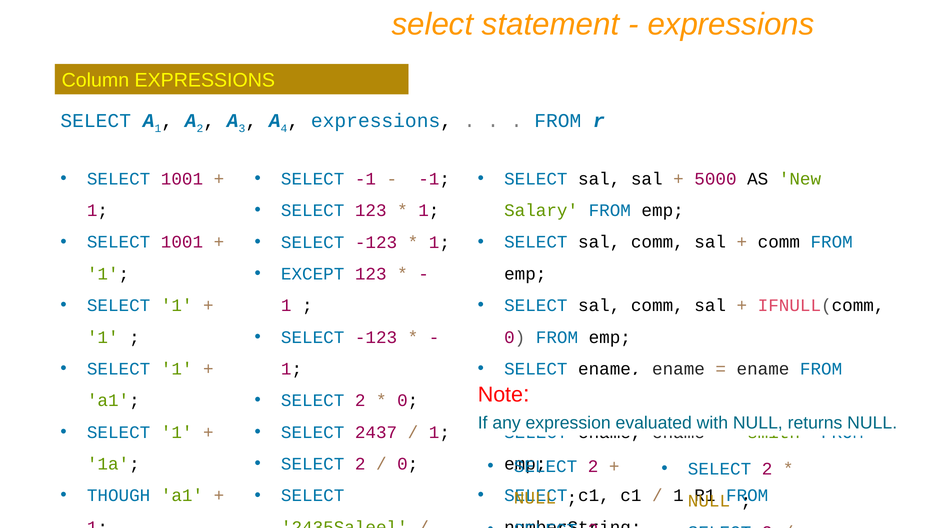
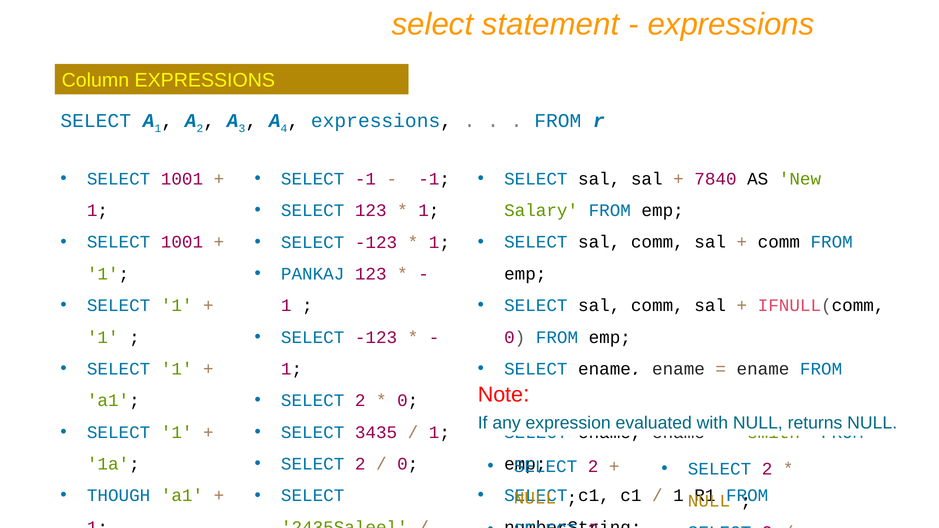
5000: 5000 -> 7840 (715, 179)
EXCEPT: EXCEPT -> PANKAJ (313, 274)
2437: 2437 -> 3435 (376, 432)
